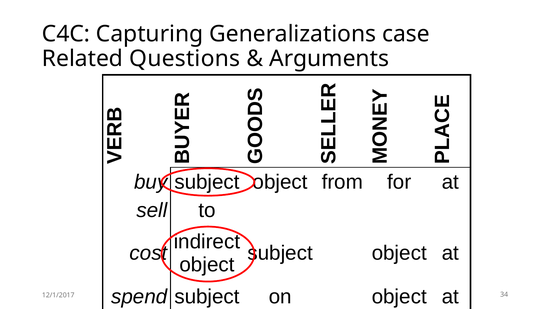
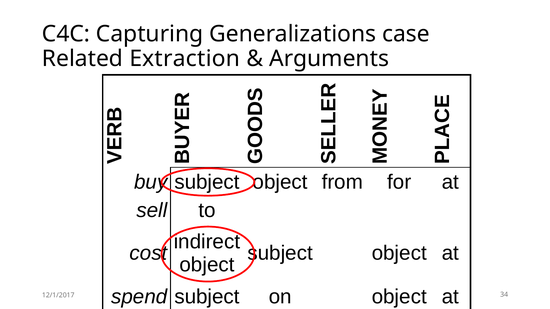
Questions: Questions -> Extraction (185, 59)
